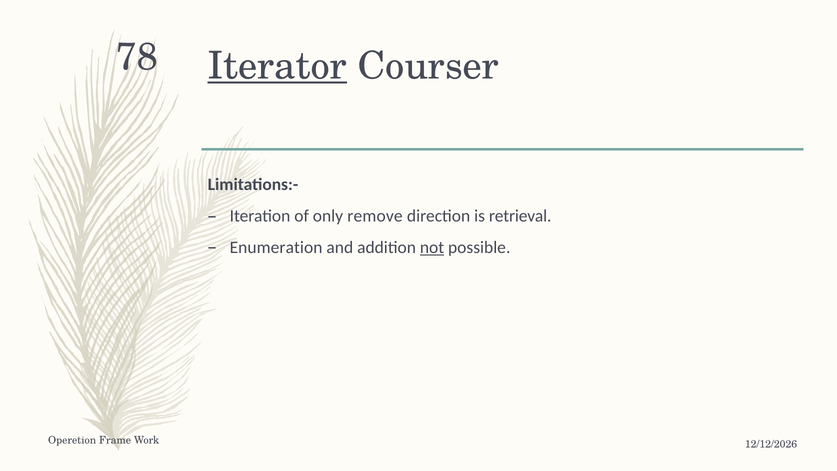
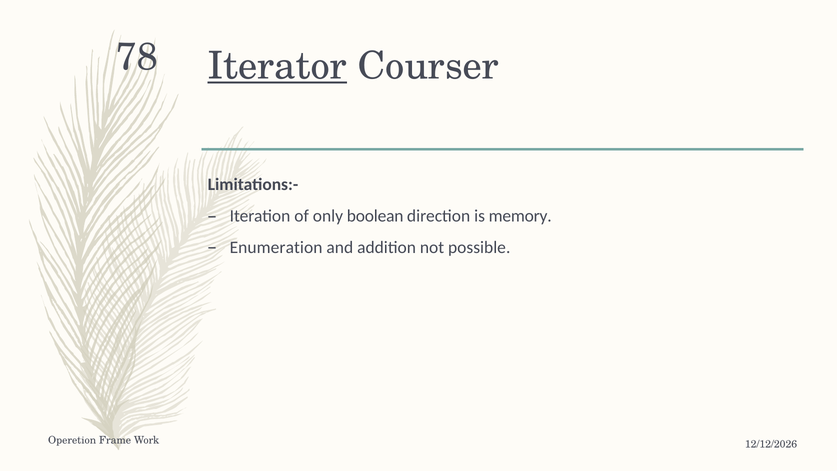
remove: remove -> boolean (375, 216)
retrieval: retrieval -> memory (520, 216)
not underline: present -> none (432, 247)
